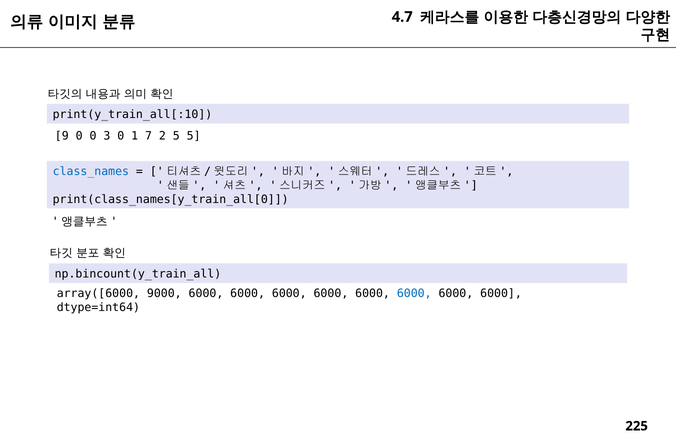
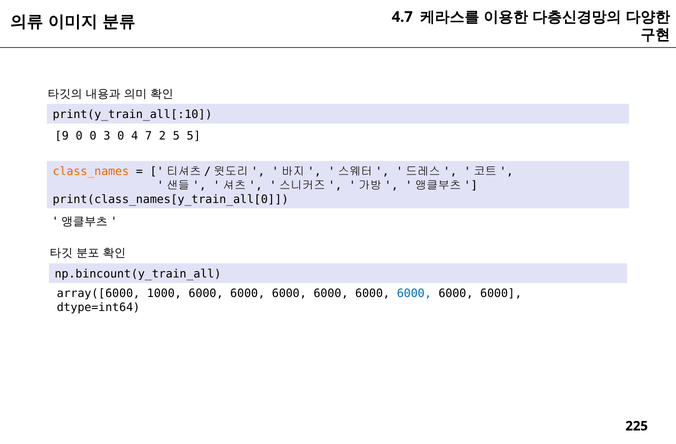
1: 1 -> 4 (135, 136)
class_names colour: blue -> orange (91, 172)
9000: 9000 -> 1000 (164, 294)
